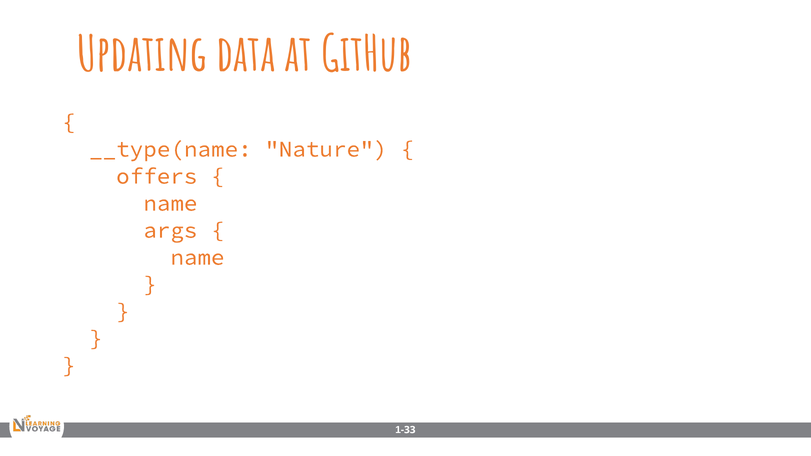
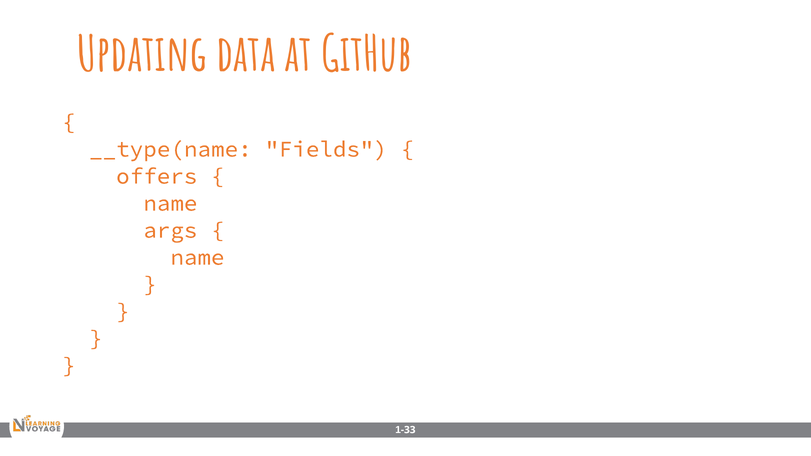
Nature: Nature -> Fields (326, 149)
